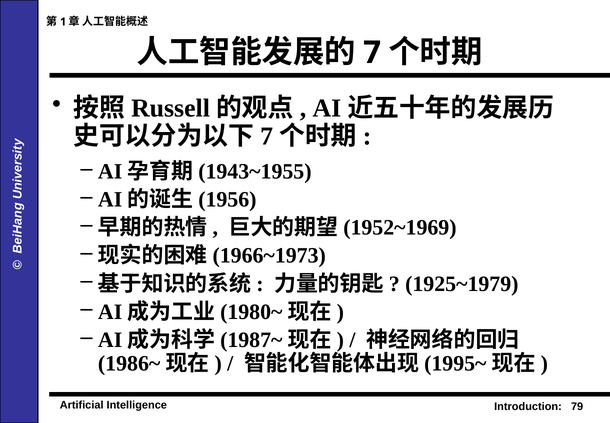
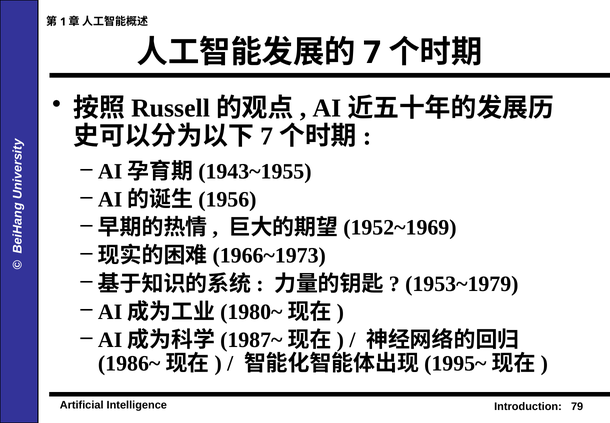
1925~1979: 1925~1979 -> 1953~1979 (462, 283)
